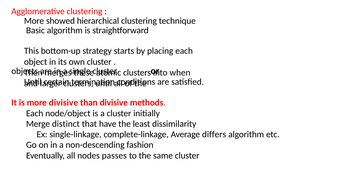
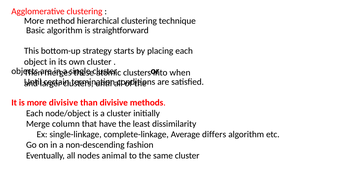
showed: showed -> method (61, 21)
distinct: distinct -> column (66, 124)
passes: passes -> animal (114, 156)
